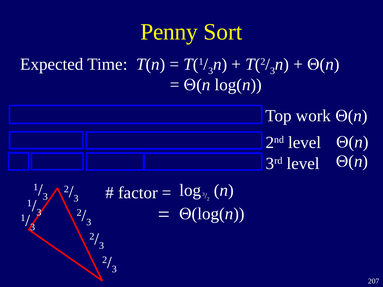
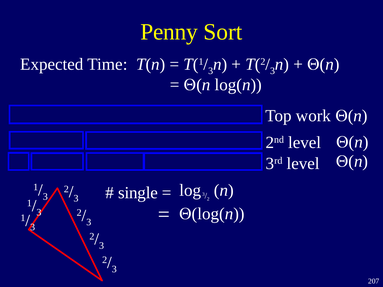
factor: factor -> single (138, 193)
